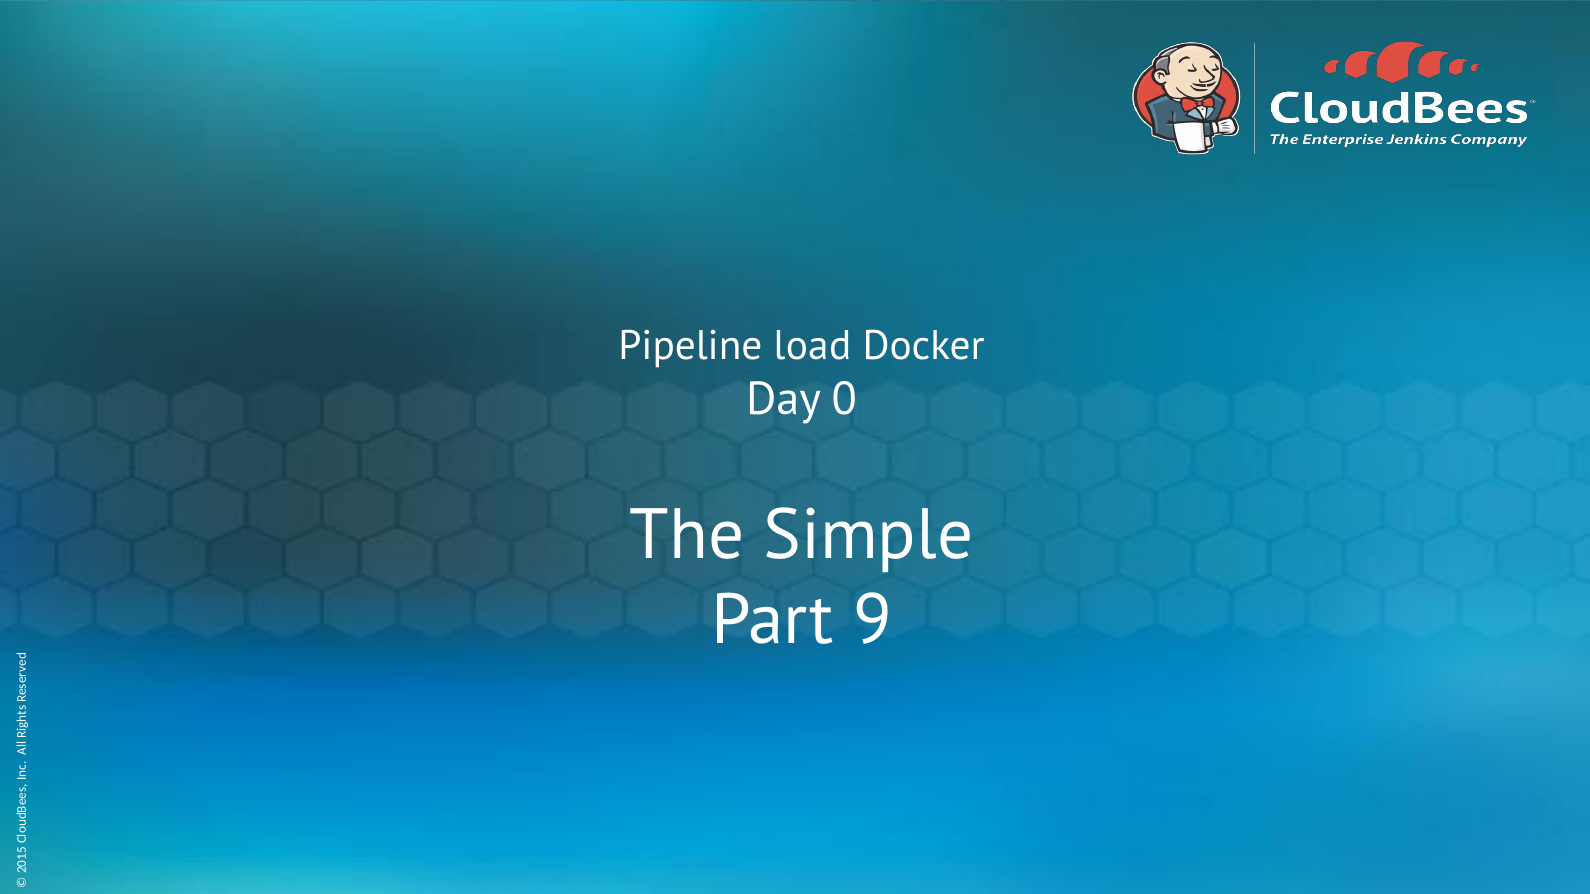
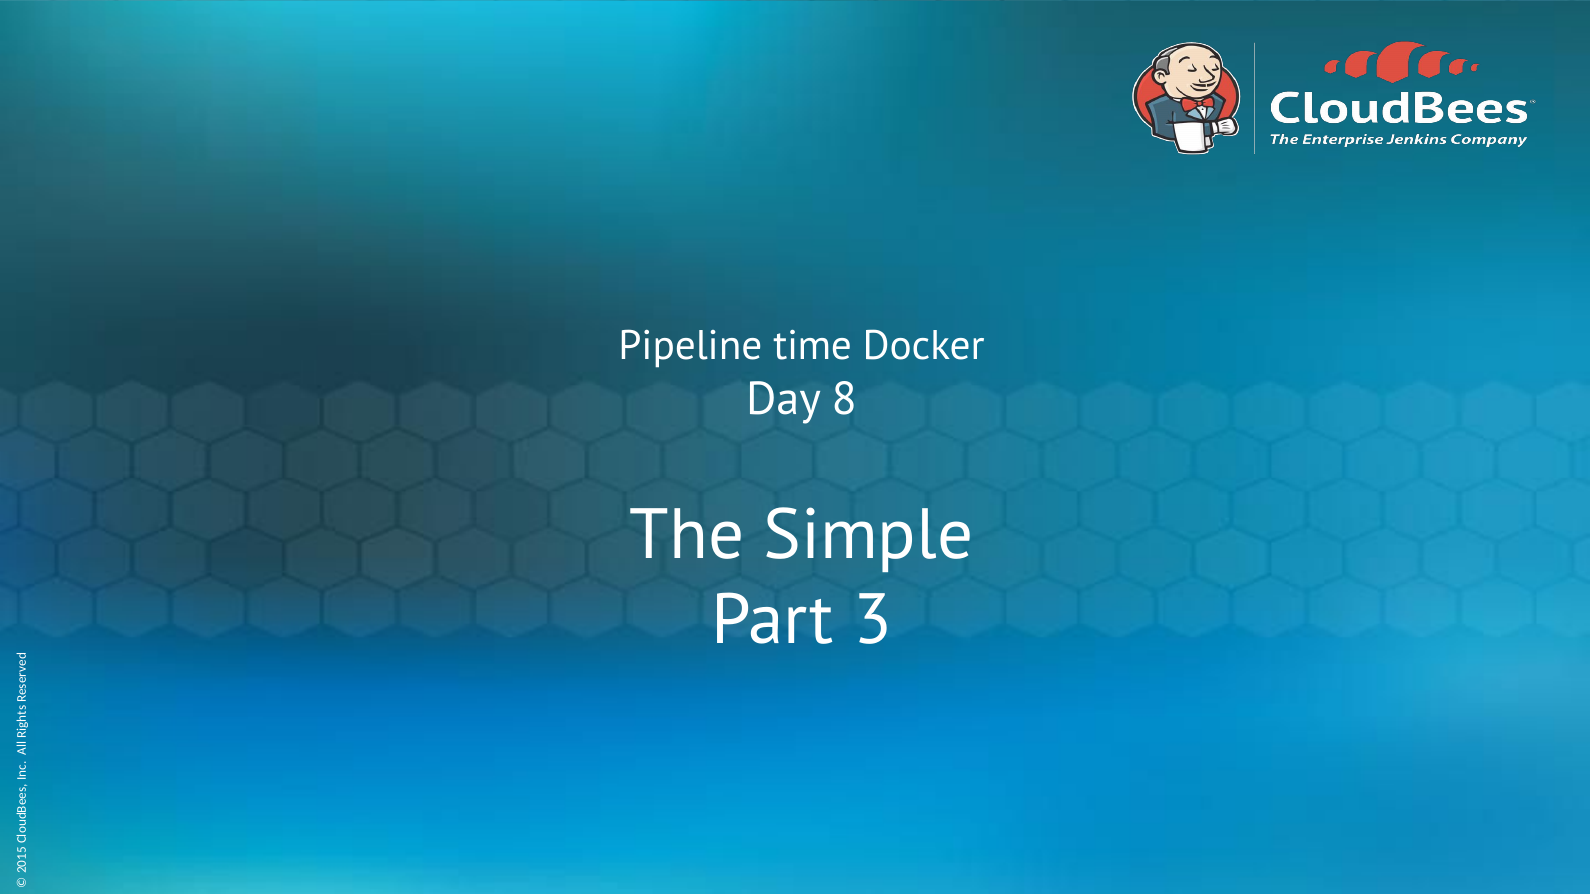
load: load -> time (813, 346)
Day 0: 0 -> 8 (844, 399)
9: 9 -> 3 (872, 620)
